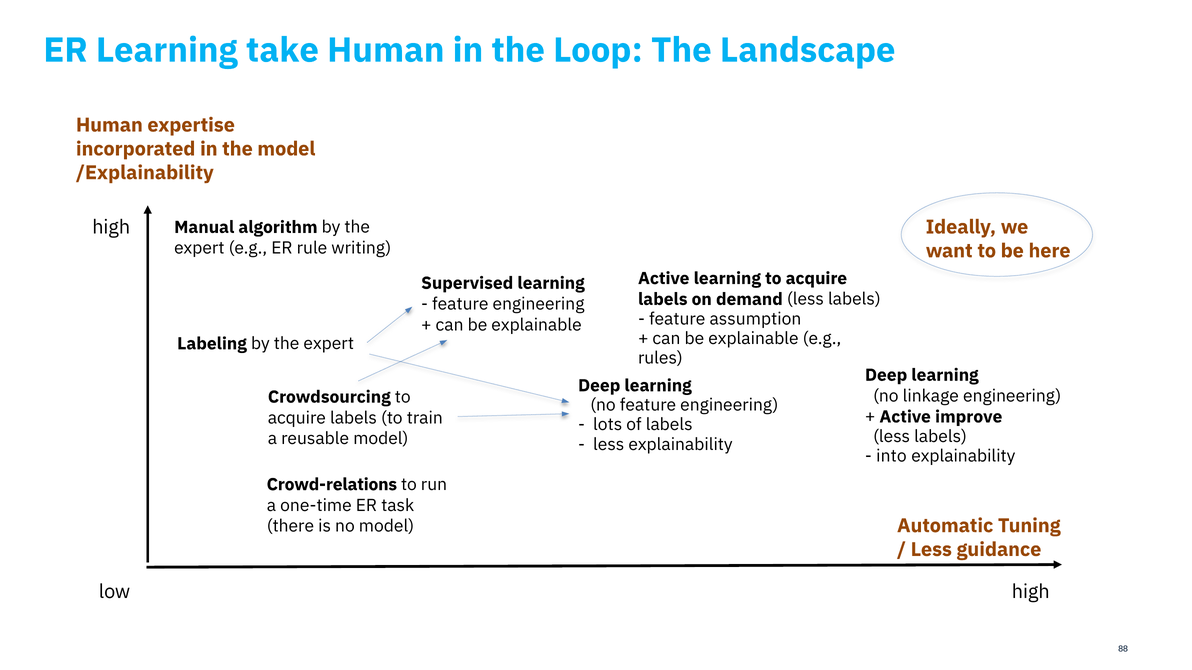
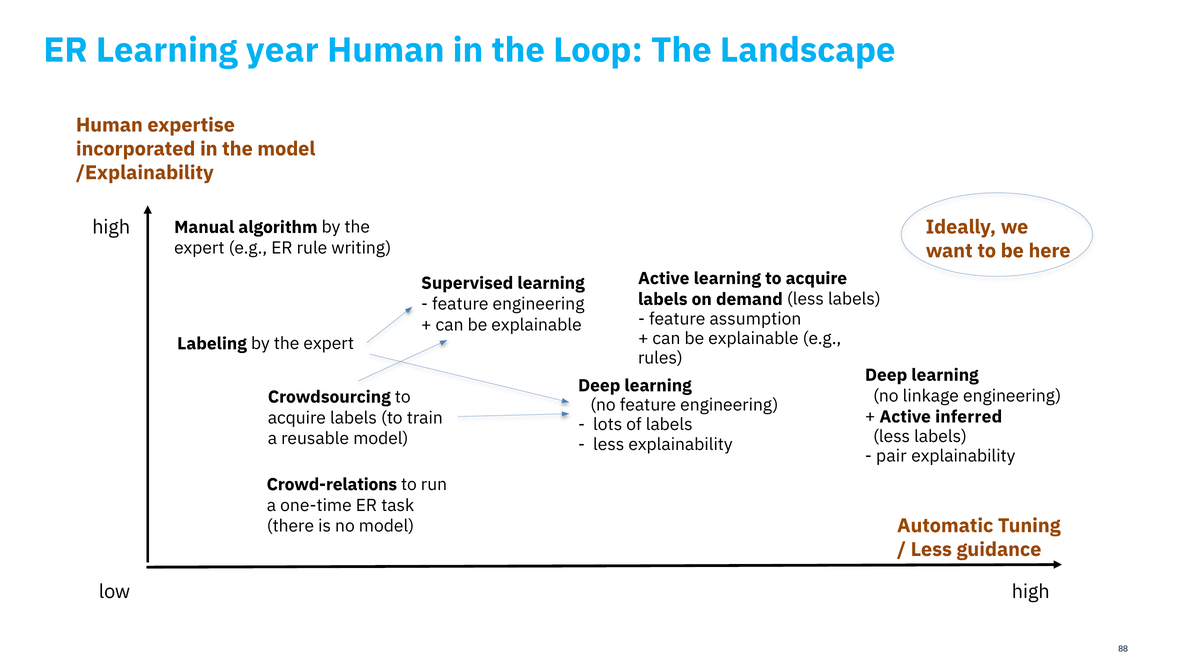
take: take -> year (282, 50)
improve: improve -> inferred (969, 417)
into: into -> pair (891, 456)
